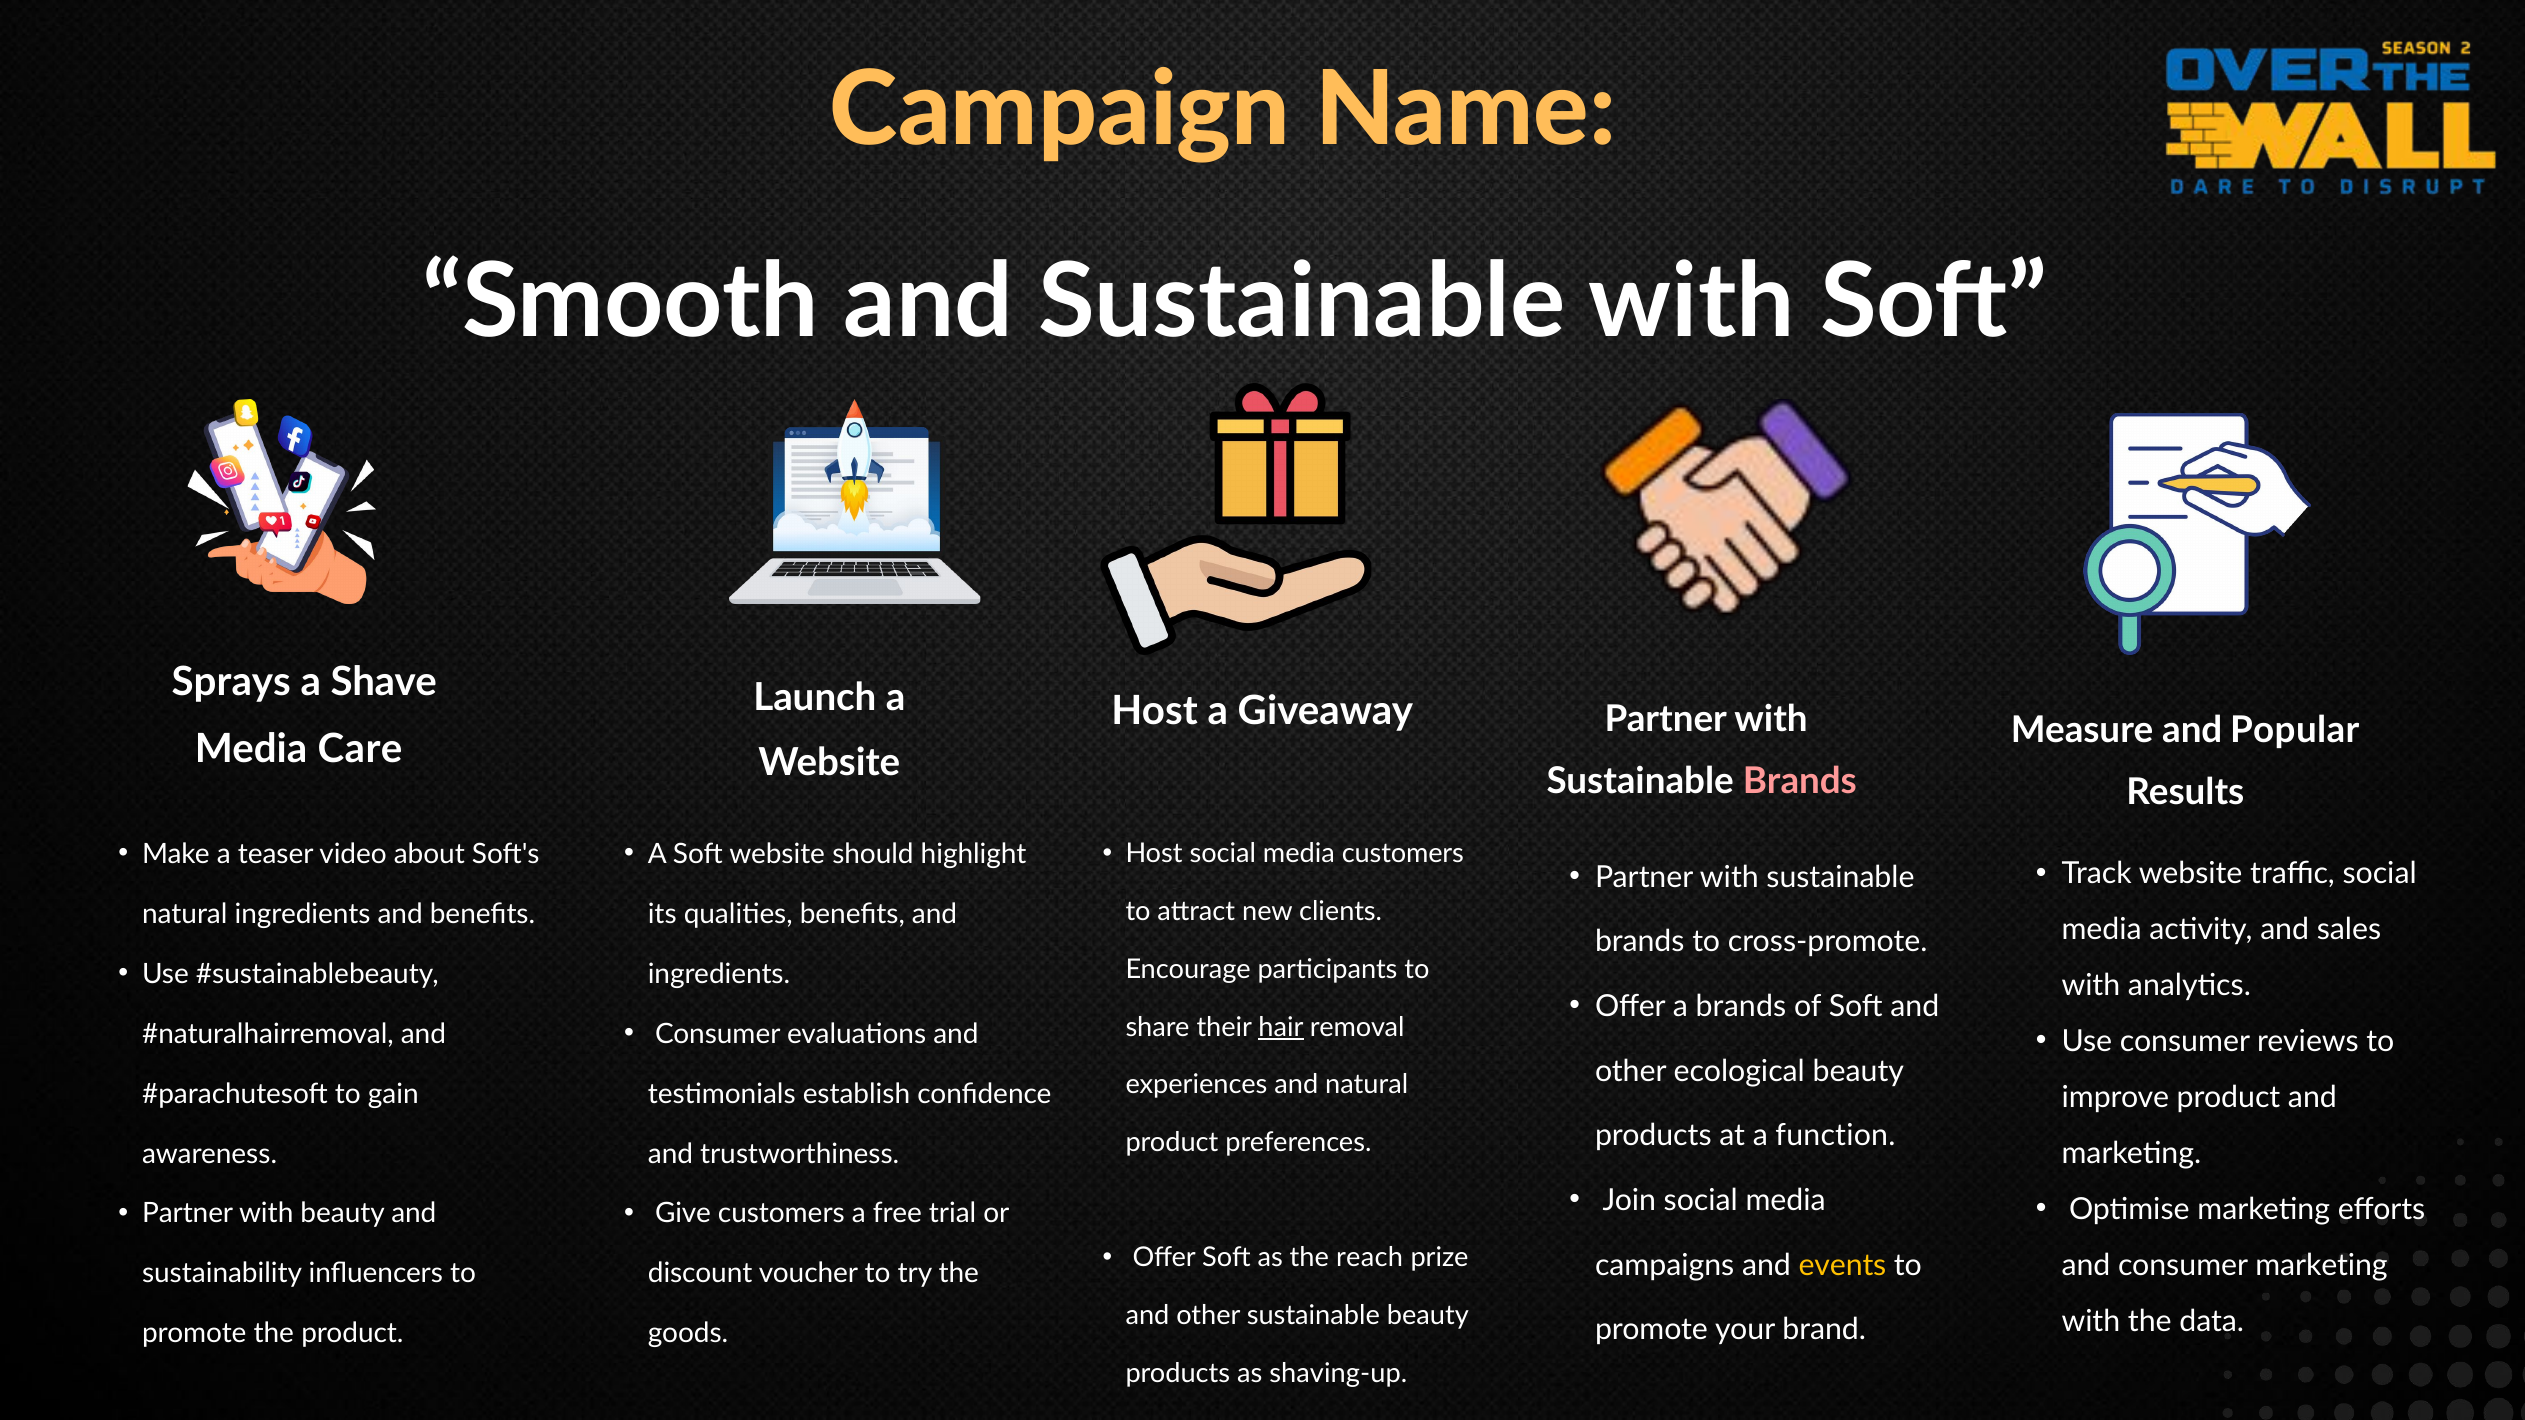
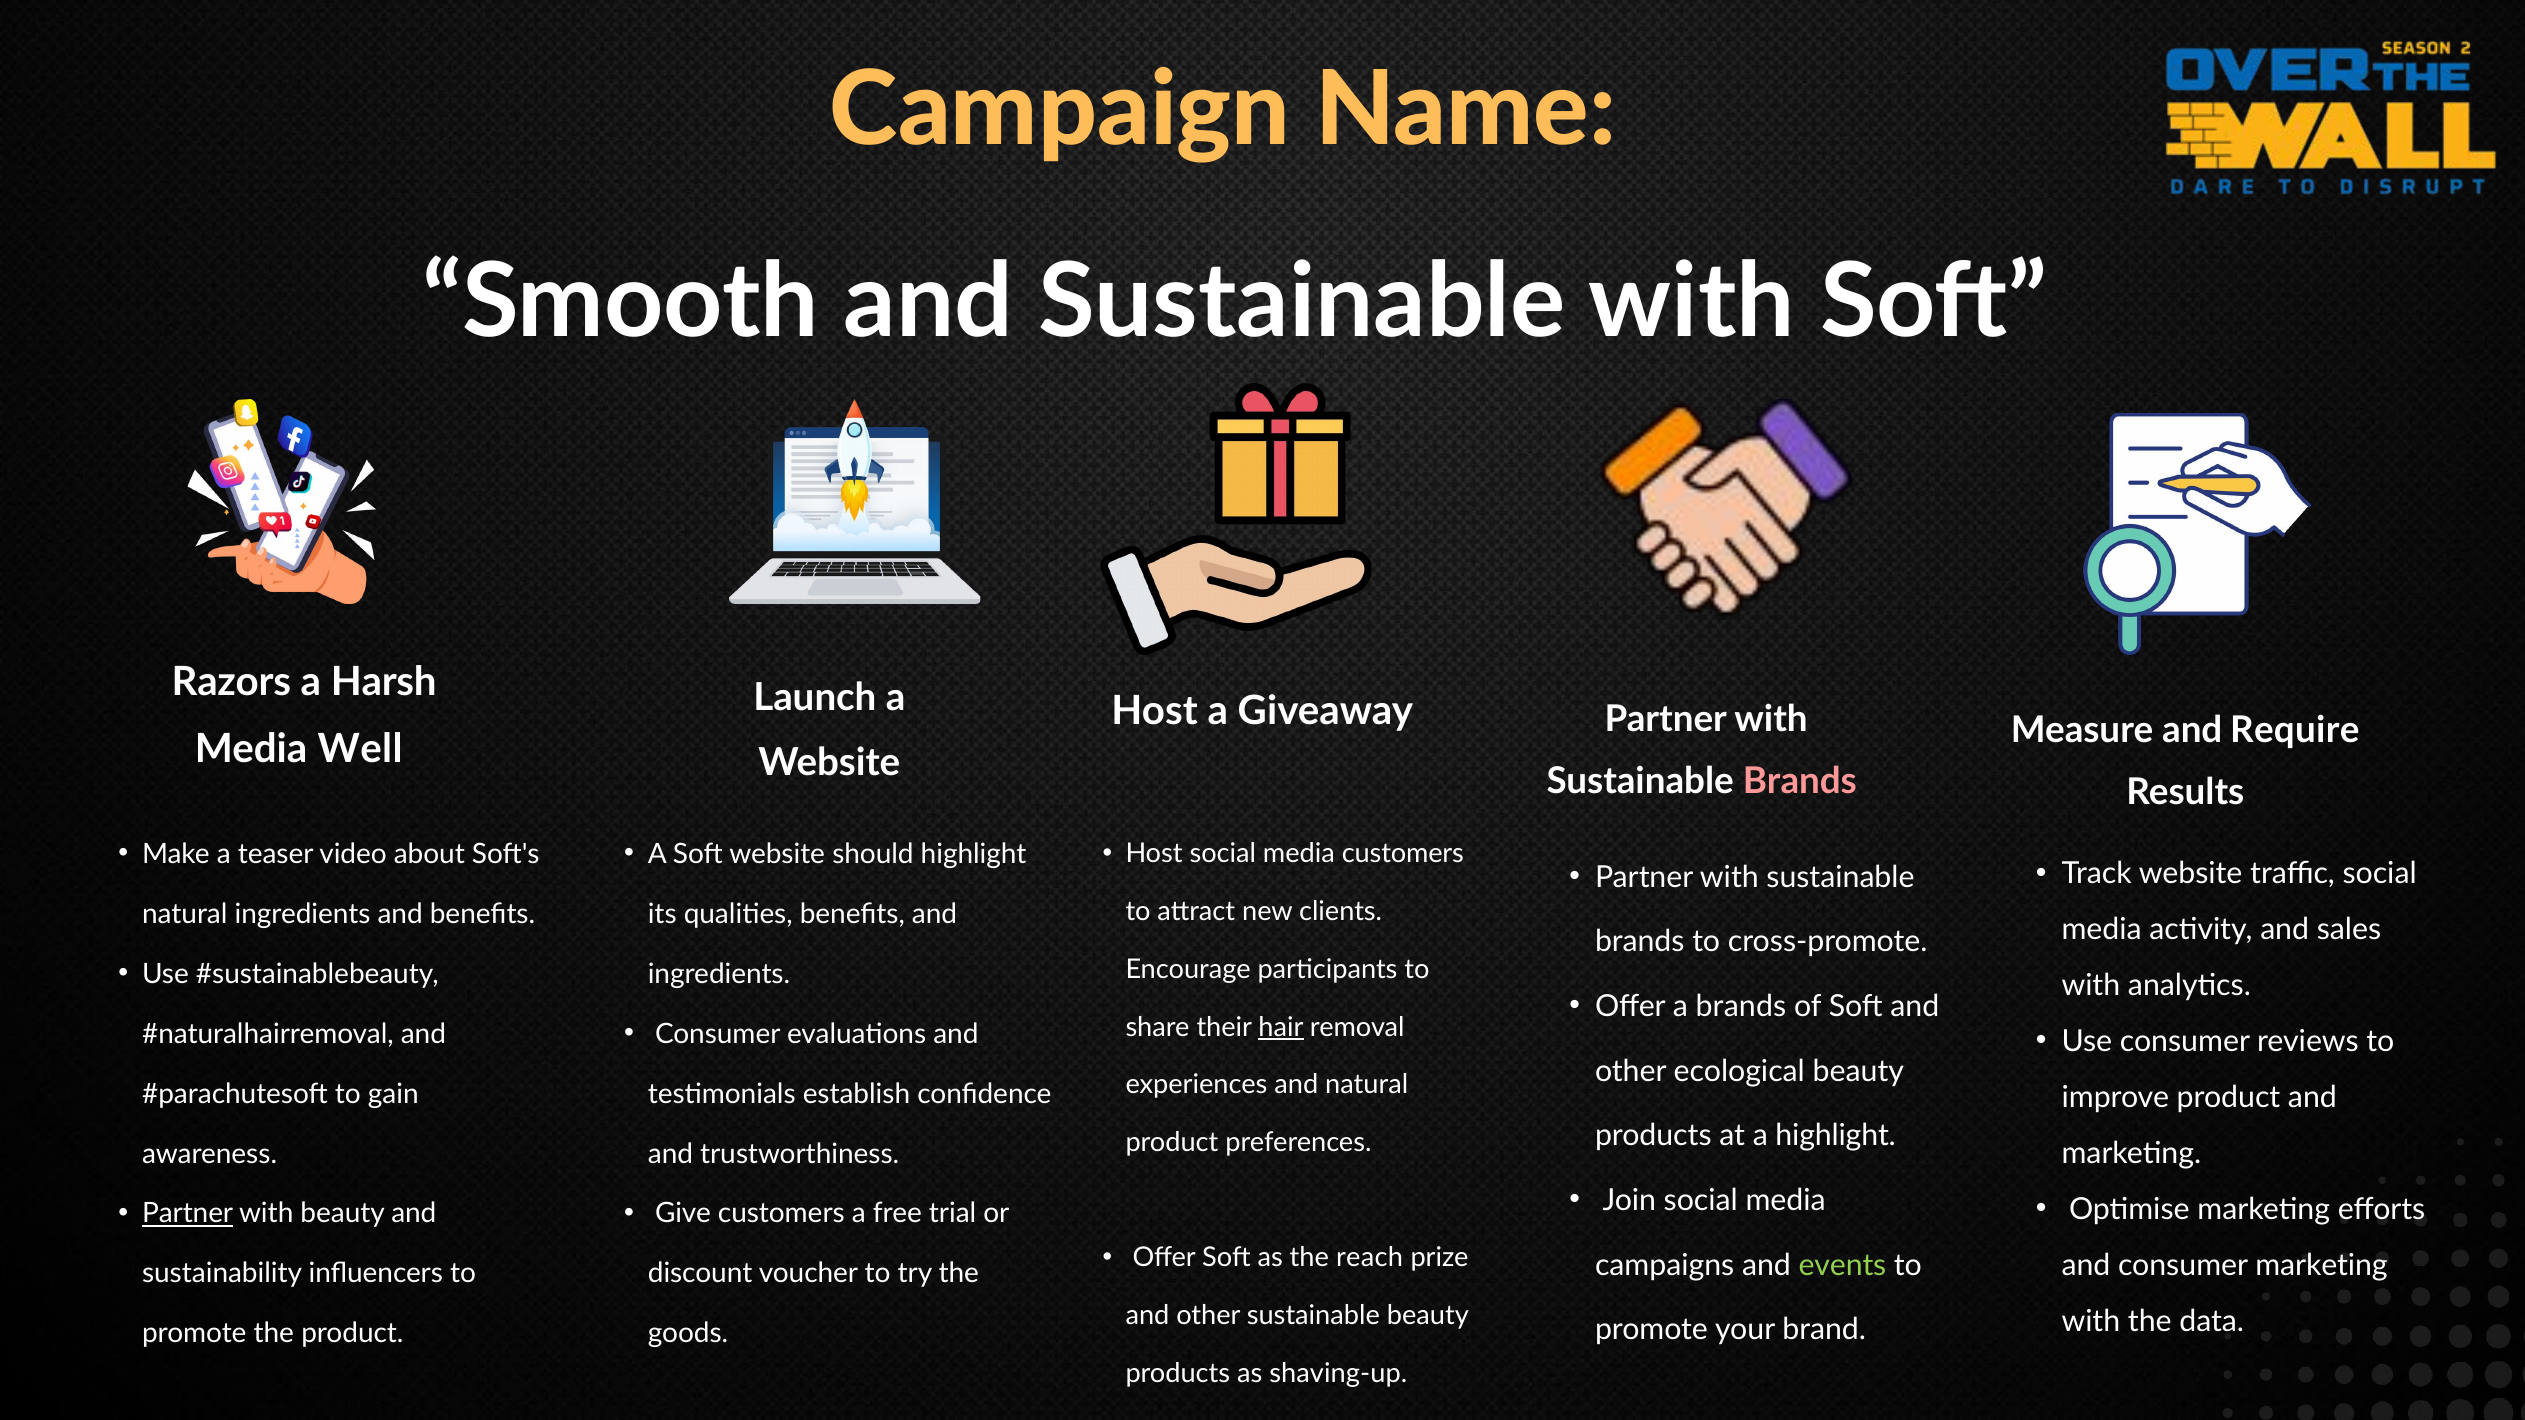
Sprays: Sprays -> Razors (231, 682)
Shave: Shave -> Harsh (384, 682)
Popular: Popular -> Require (2295, 730)
Care: Care -> Well (360, 750)
a function: function -> highlight (1836, 1136)
Partner underline: none -> present (188, 1214)
events colour: yellow -> light green (1842, 1266)
